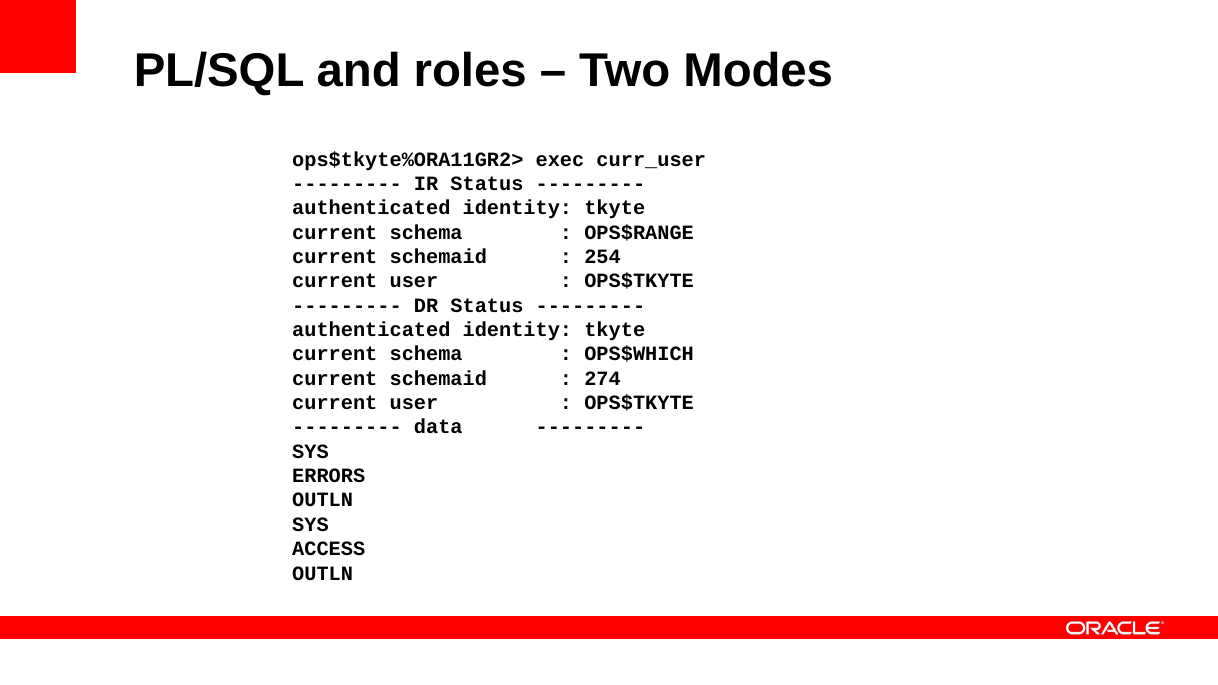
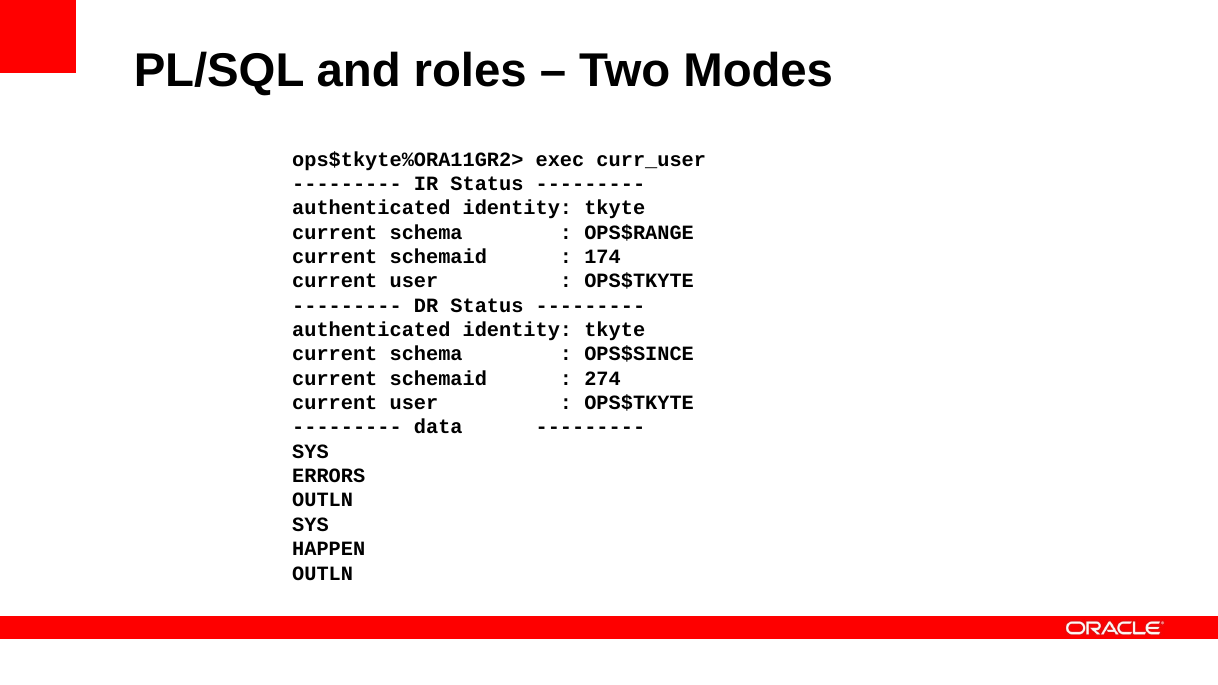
254: 254 -> 174 (603, 257)
OPS$WHICH: OPS$WHICH -> OPS$SINCE (639, 354)
ACCESS: ACCESS -> HAPPEN (329, 549)
